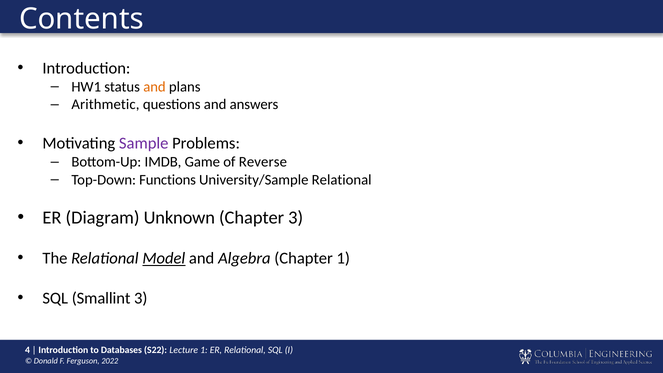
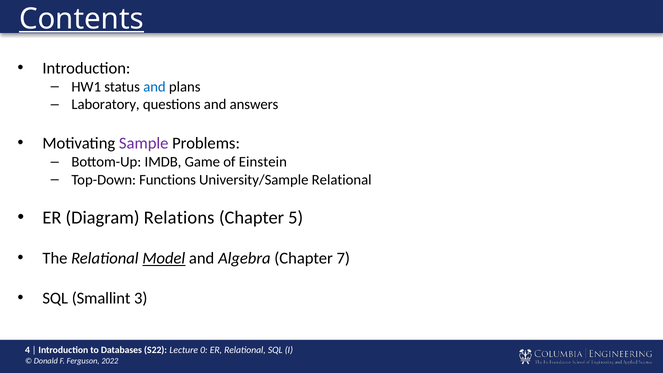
Contents underline: none -> present (81, 19)
and colour: orange -> blue (155, 87)
Arithmetic: Arithmetic -> Laboratory (106, 105)
Reverse: Reverse -> Einstein (263, 162)
Unknown: Unknown -> Relations (179, 218)
Chapter 3: 3 -> 5 (296, 218)
Chapter 1: 1 -> 7 (343, 258)
1: 1 -> 0 (204, 350)
